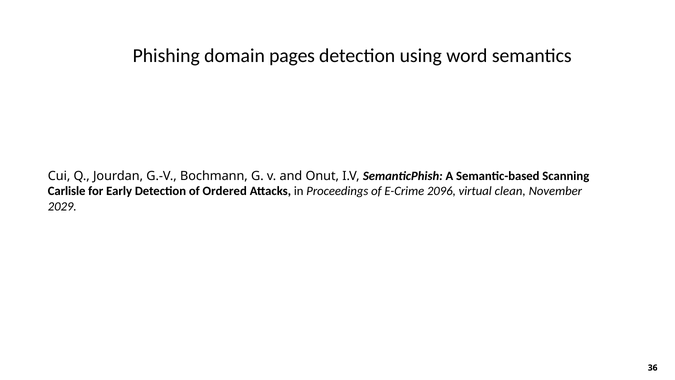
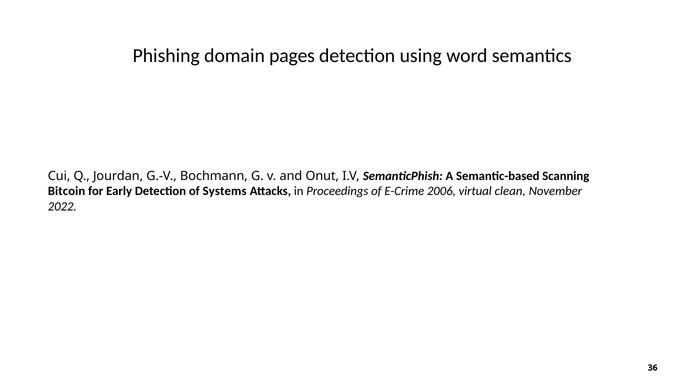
Carlisle: Carlisle -> Bitcoin (67, 191)
Ordered: Ordered -> Systems (225, 191)
2096: 2096 -> 2006 (441, 191)
2029: 2029 -> 2022 (62, 206)
